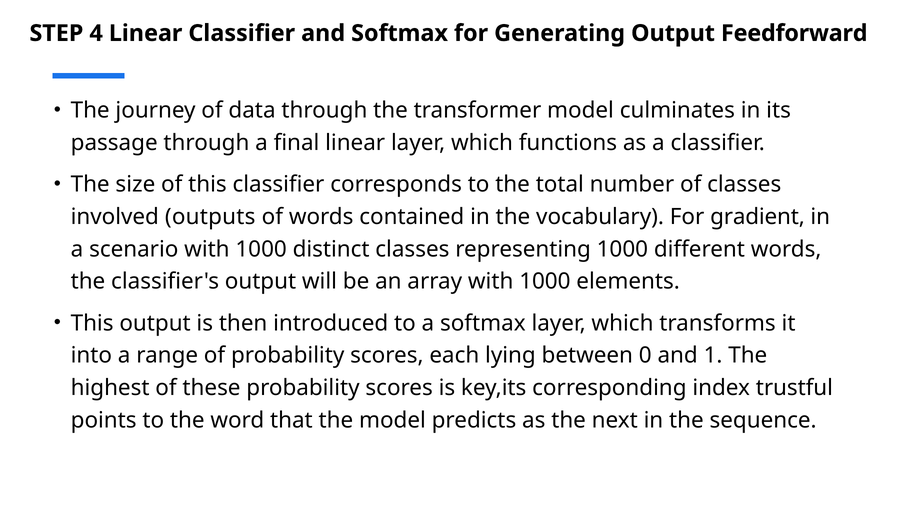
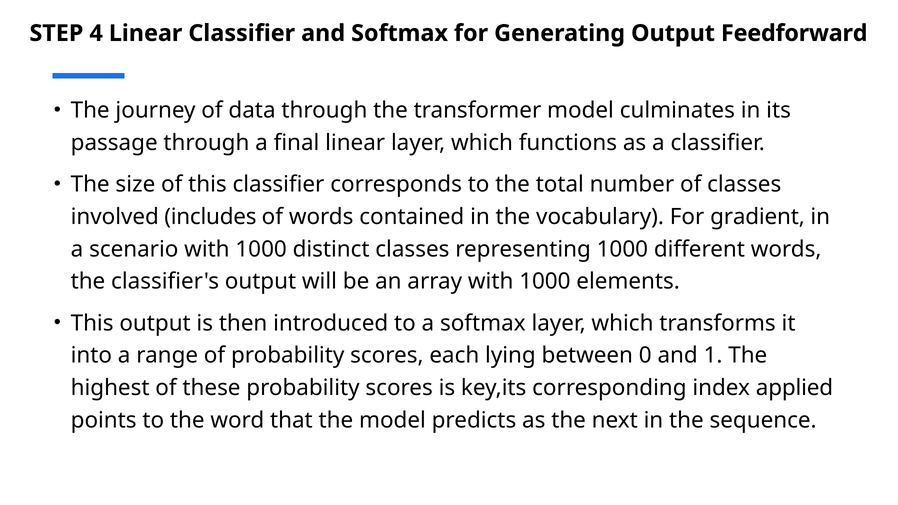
outputs: outputs -> includes (210, 217)
trustful: trustful -> applied (794, 388)
